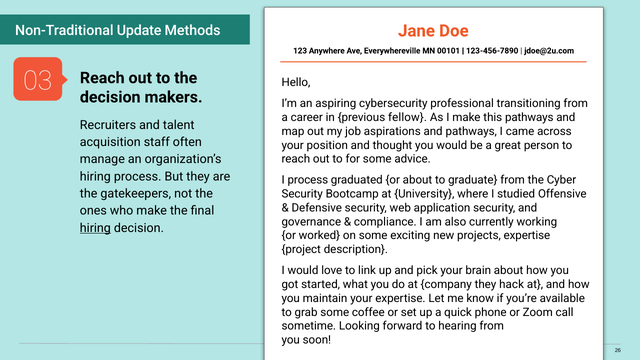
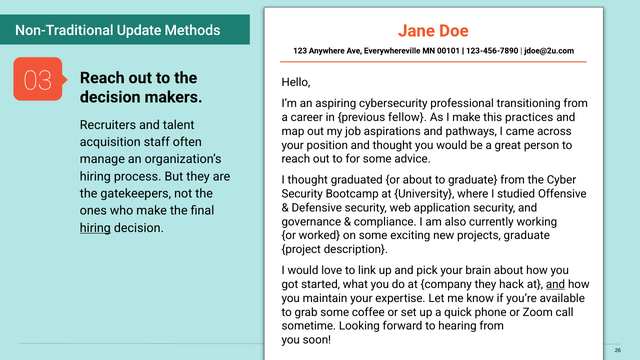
this pathways: pathways -> practices (529, 118)
I process: process -> thought (308, 180)
projects expertise: expertise -> graduate (527, 236)
and underline: none -> present (556, 284)
